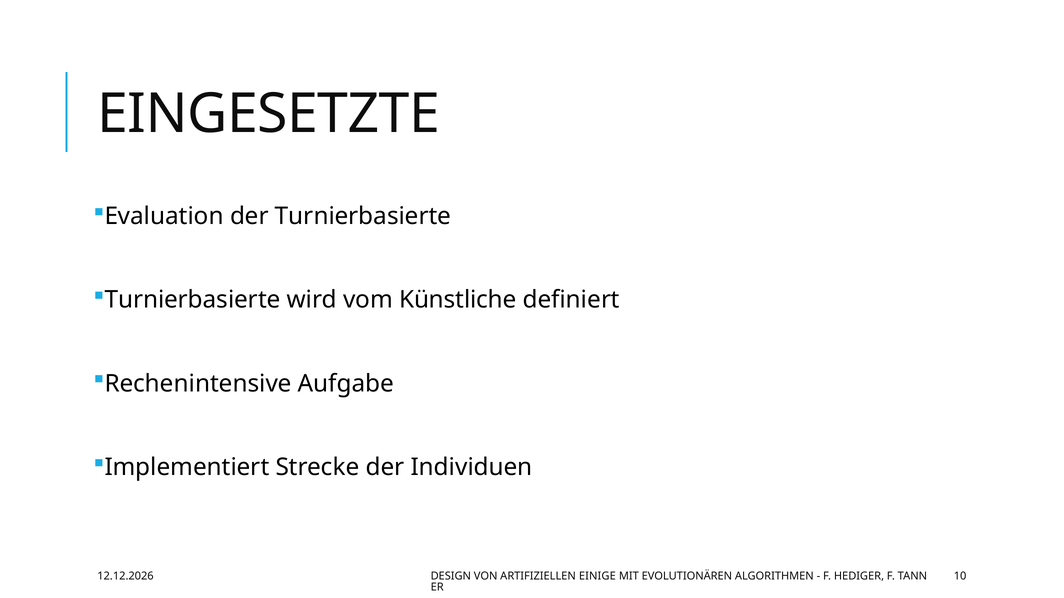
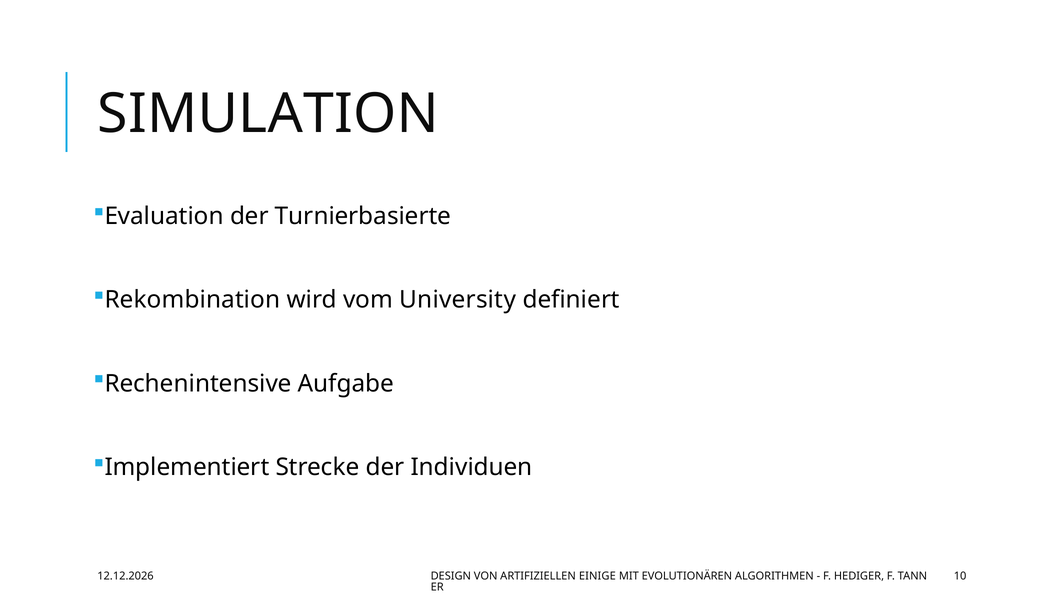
EINGESETZTE: EINGESETZTE -> SIMULATION (268, 114)
Turnierbasierte: Turnierbasierte -> Rekombination (192, 300)
Künstliche: Künstliche -> University (458, 300)
